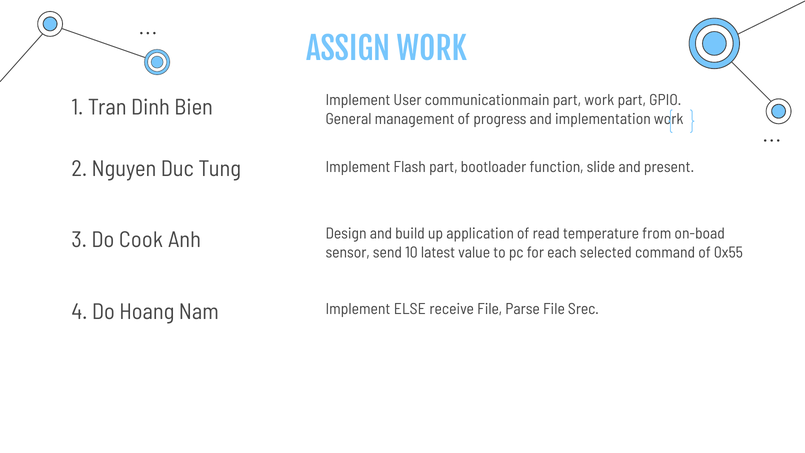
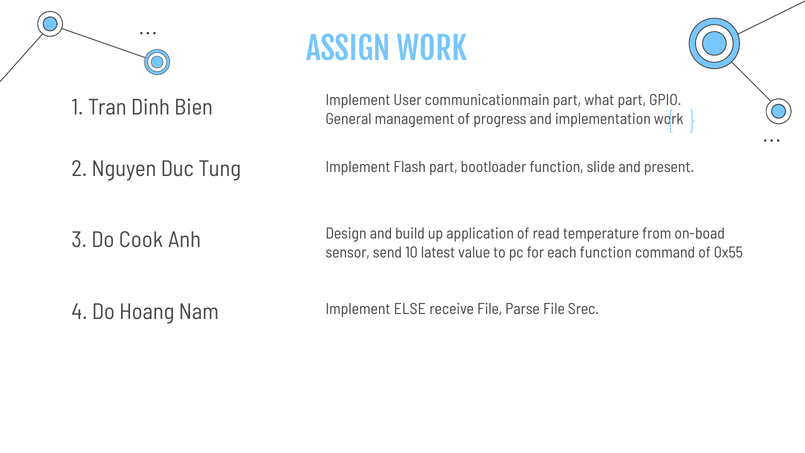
part work: work -> what (599, 100)
each selected: selected -> function (606, 252)
